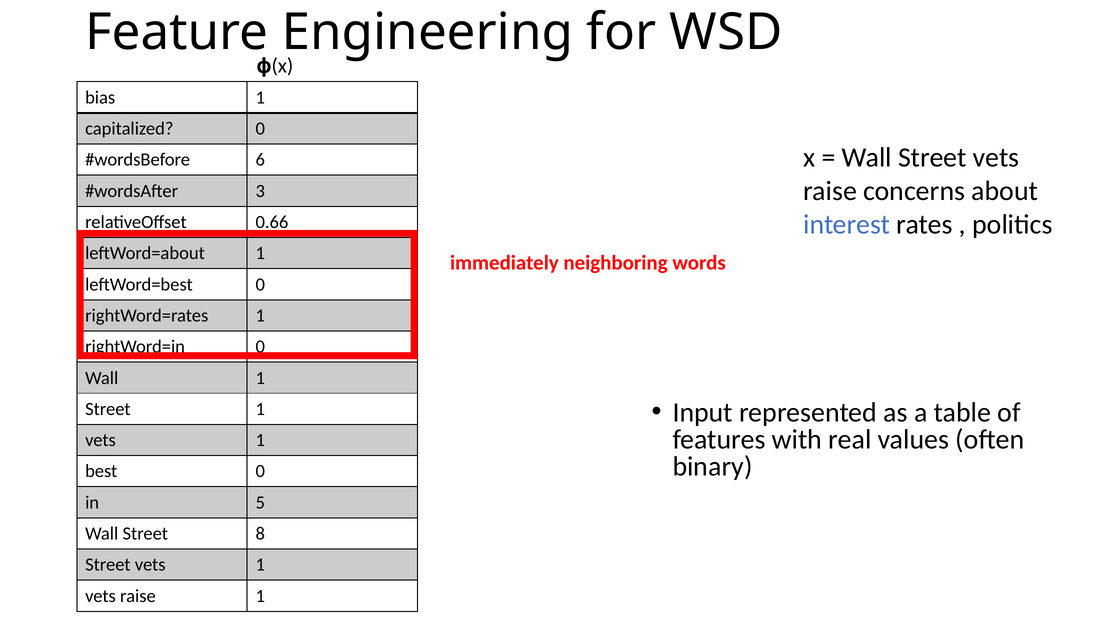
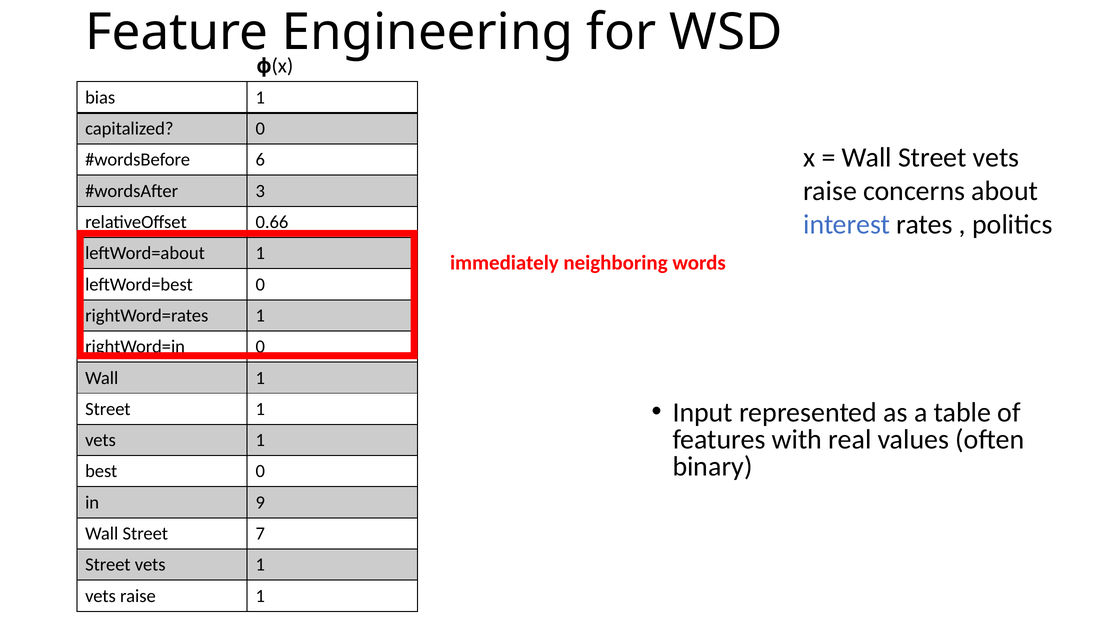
5: 5 -> 9 (260, 503)
8: 8 -> 7 (260, 534)
